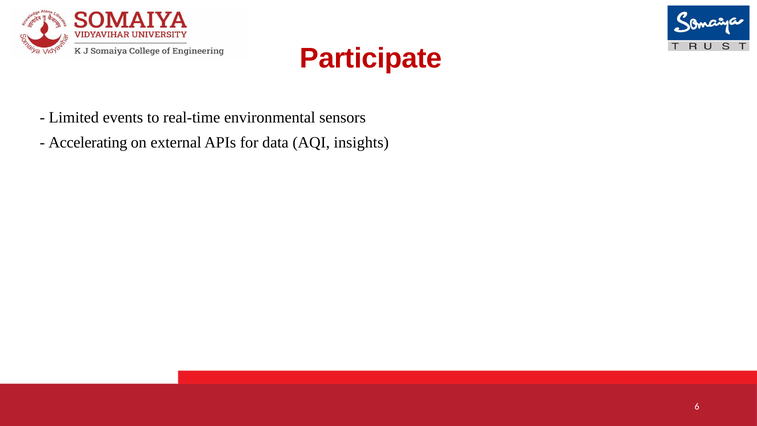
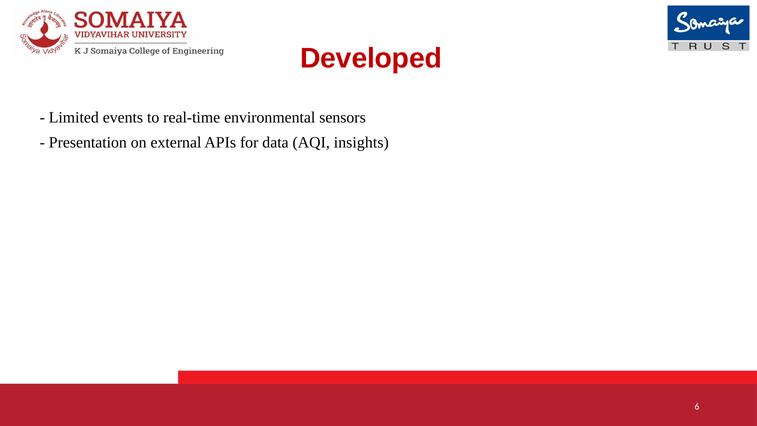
Participate: Participate -> Developed (371, 58)
Accelerating: Accelerating -> Presentation (88, 143)
